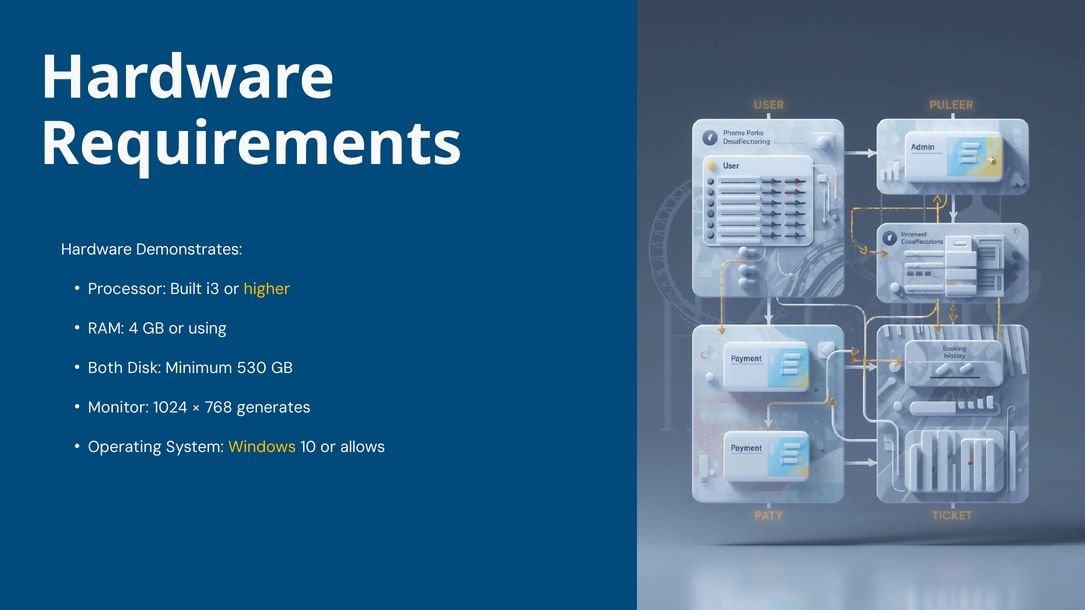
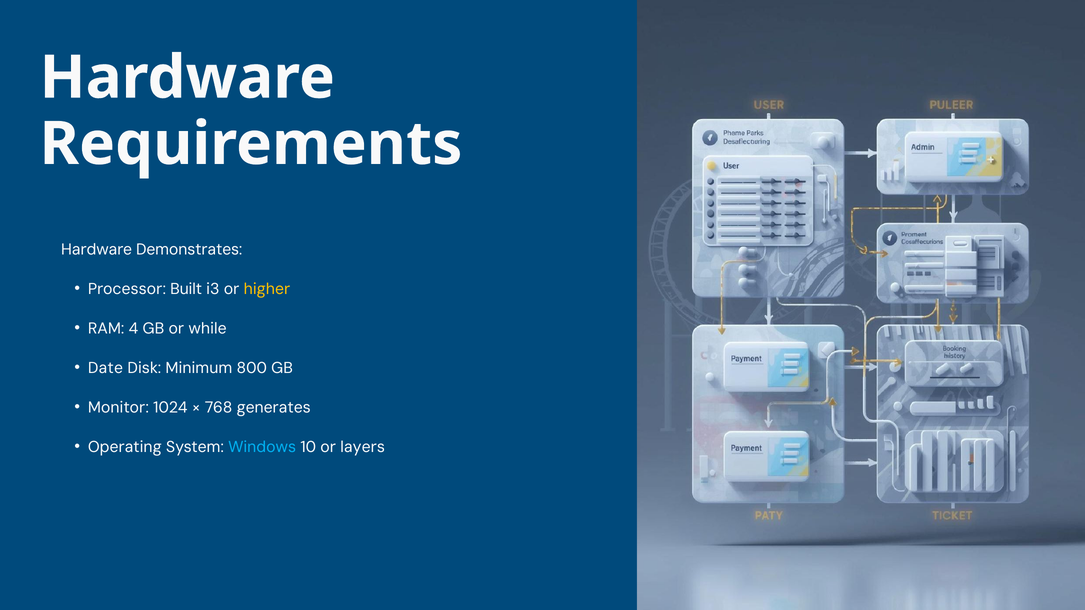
using: using -> while (208, 329)
Both: Both -> Date (105, 368)
530: 530 -> 800 (252, 368)
Windows colour: yellow -> light blue (262, 447)
allows: allows -> layers (363, 447)
